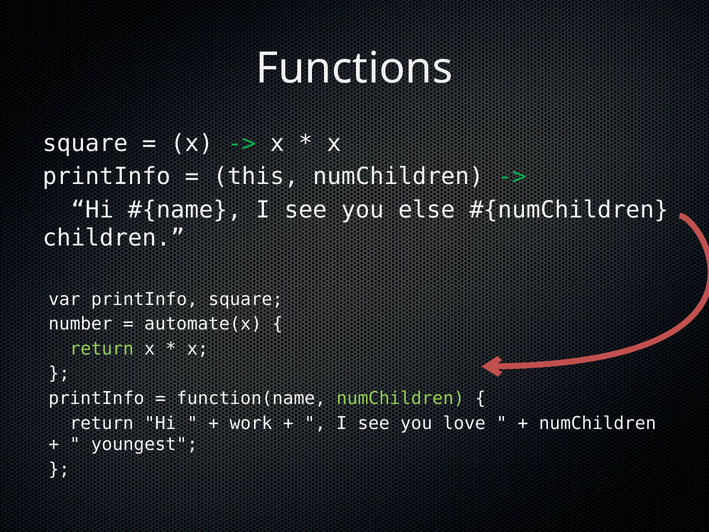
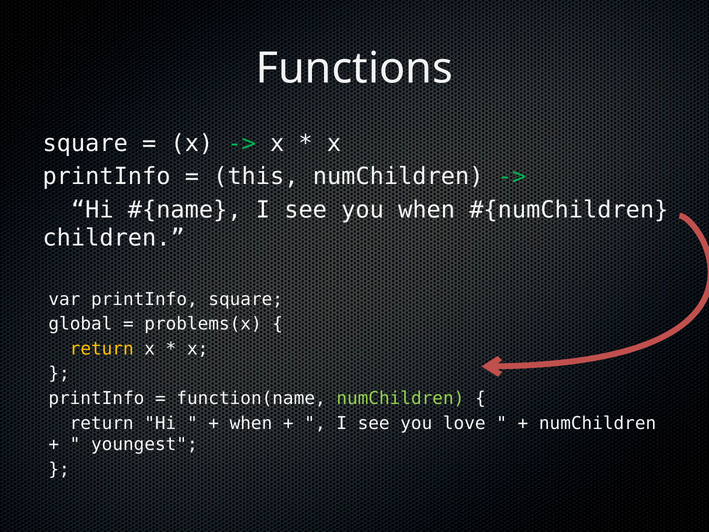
you else: else -> when (427, 210)
number: number -> global (80, 324)
automate(x: automate(x -> problems(x (203, 324)
return colour: light green -> yellow (102, 349)
work: work -> when (251, 423)
